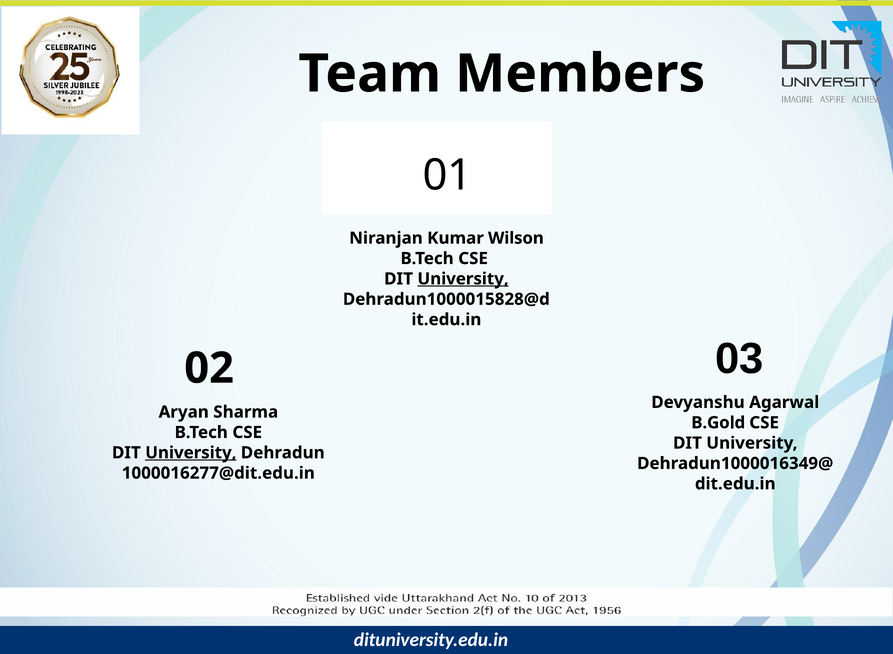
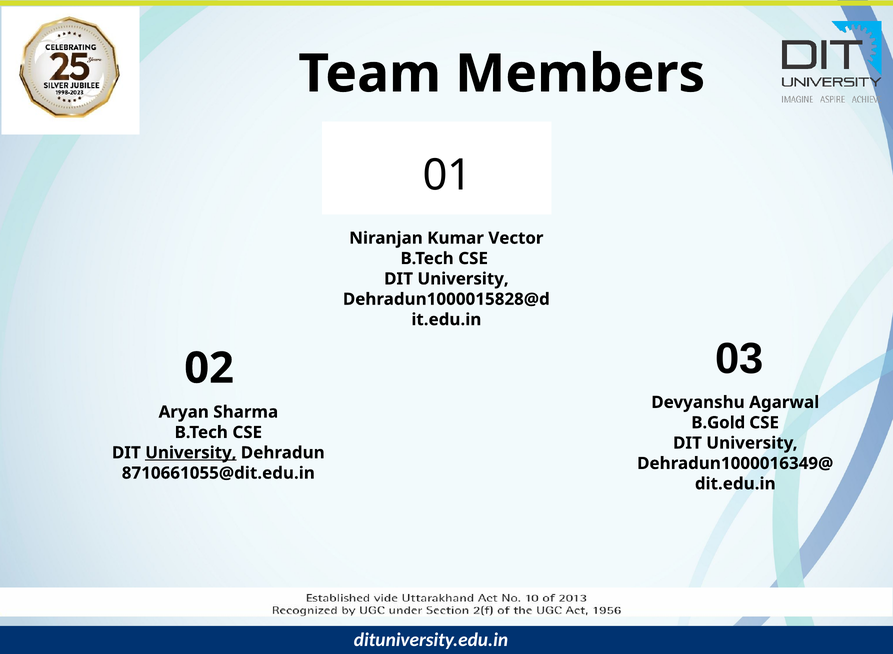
Wilson: Wilson -> Vector (516, 238)
University underline: present -> none (463, 279)
1000016277@dit.edu.in: 1000016277@dit.edu.in -> 8710661055@dit.edu.in (218, 473)
